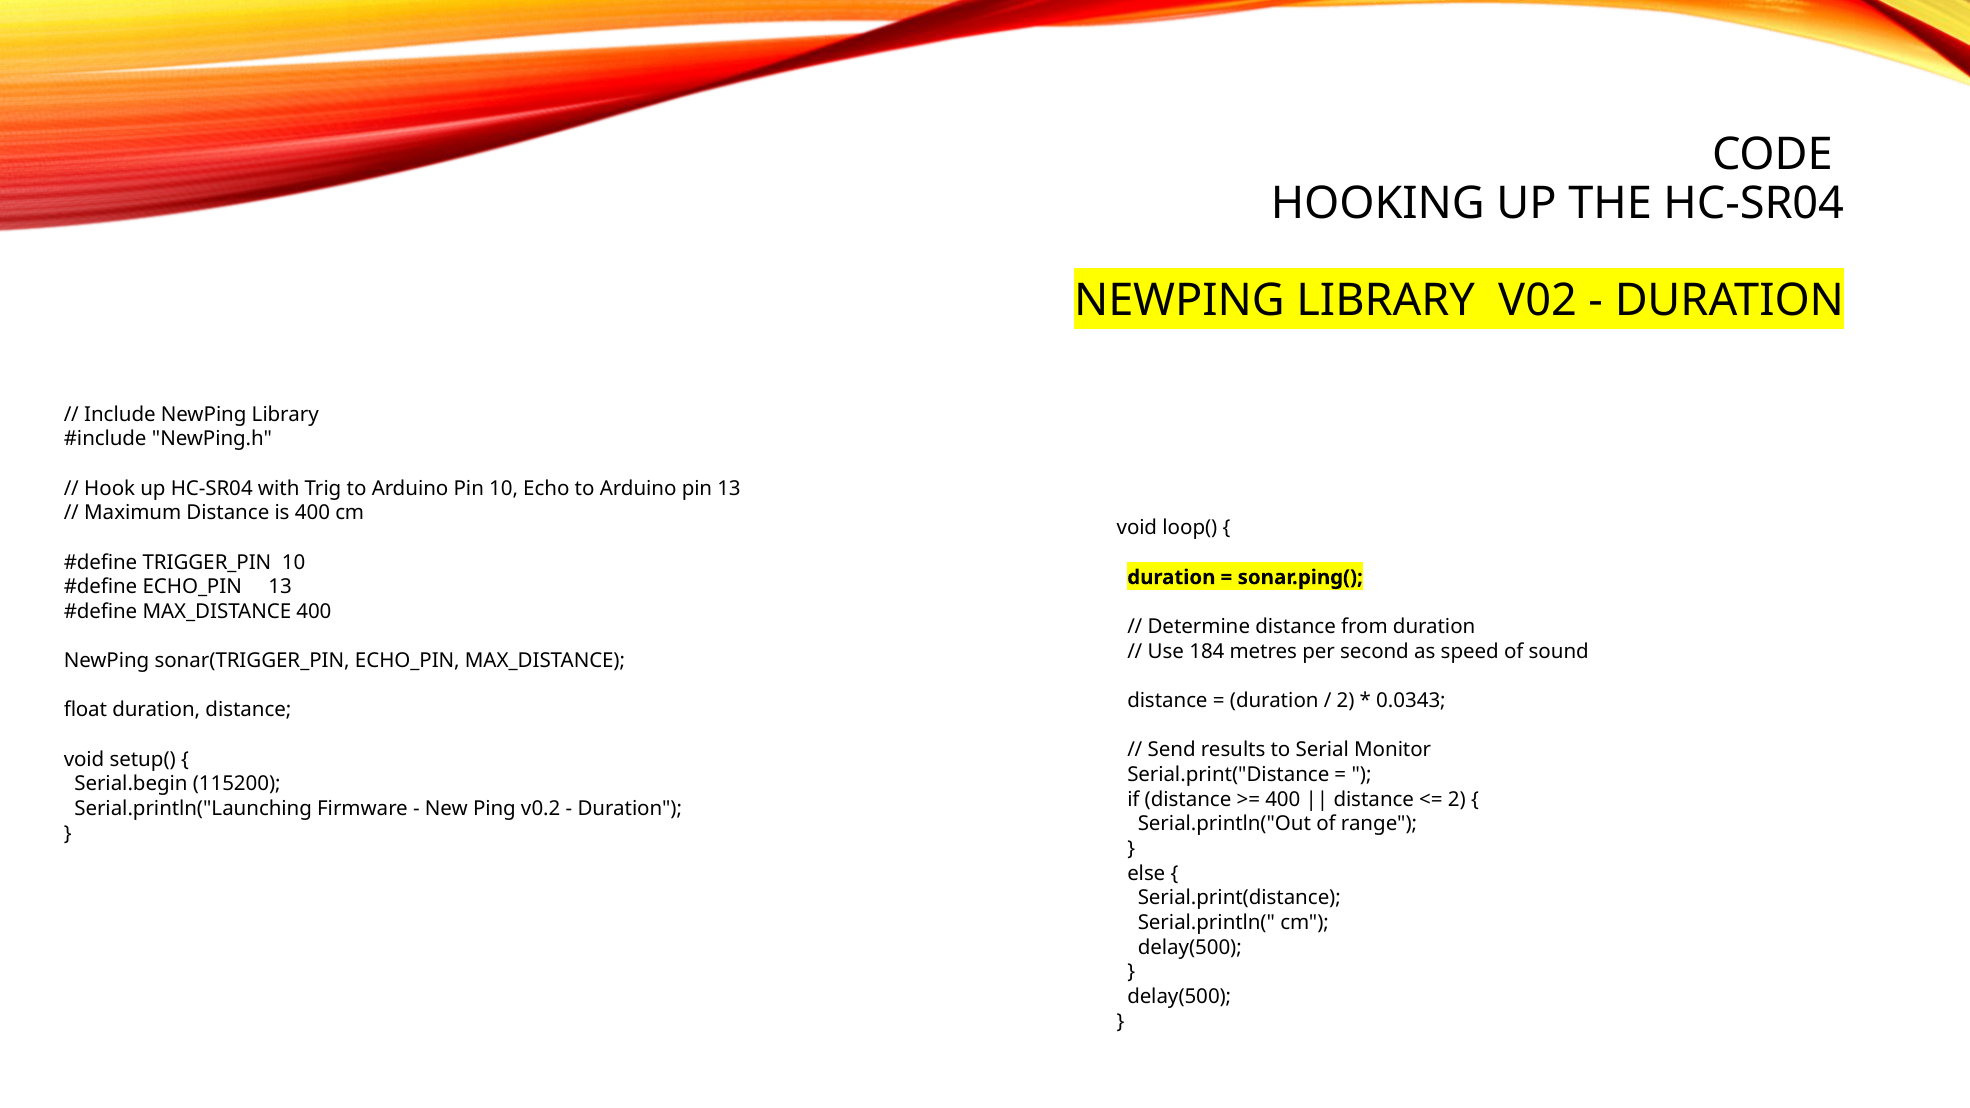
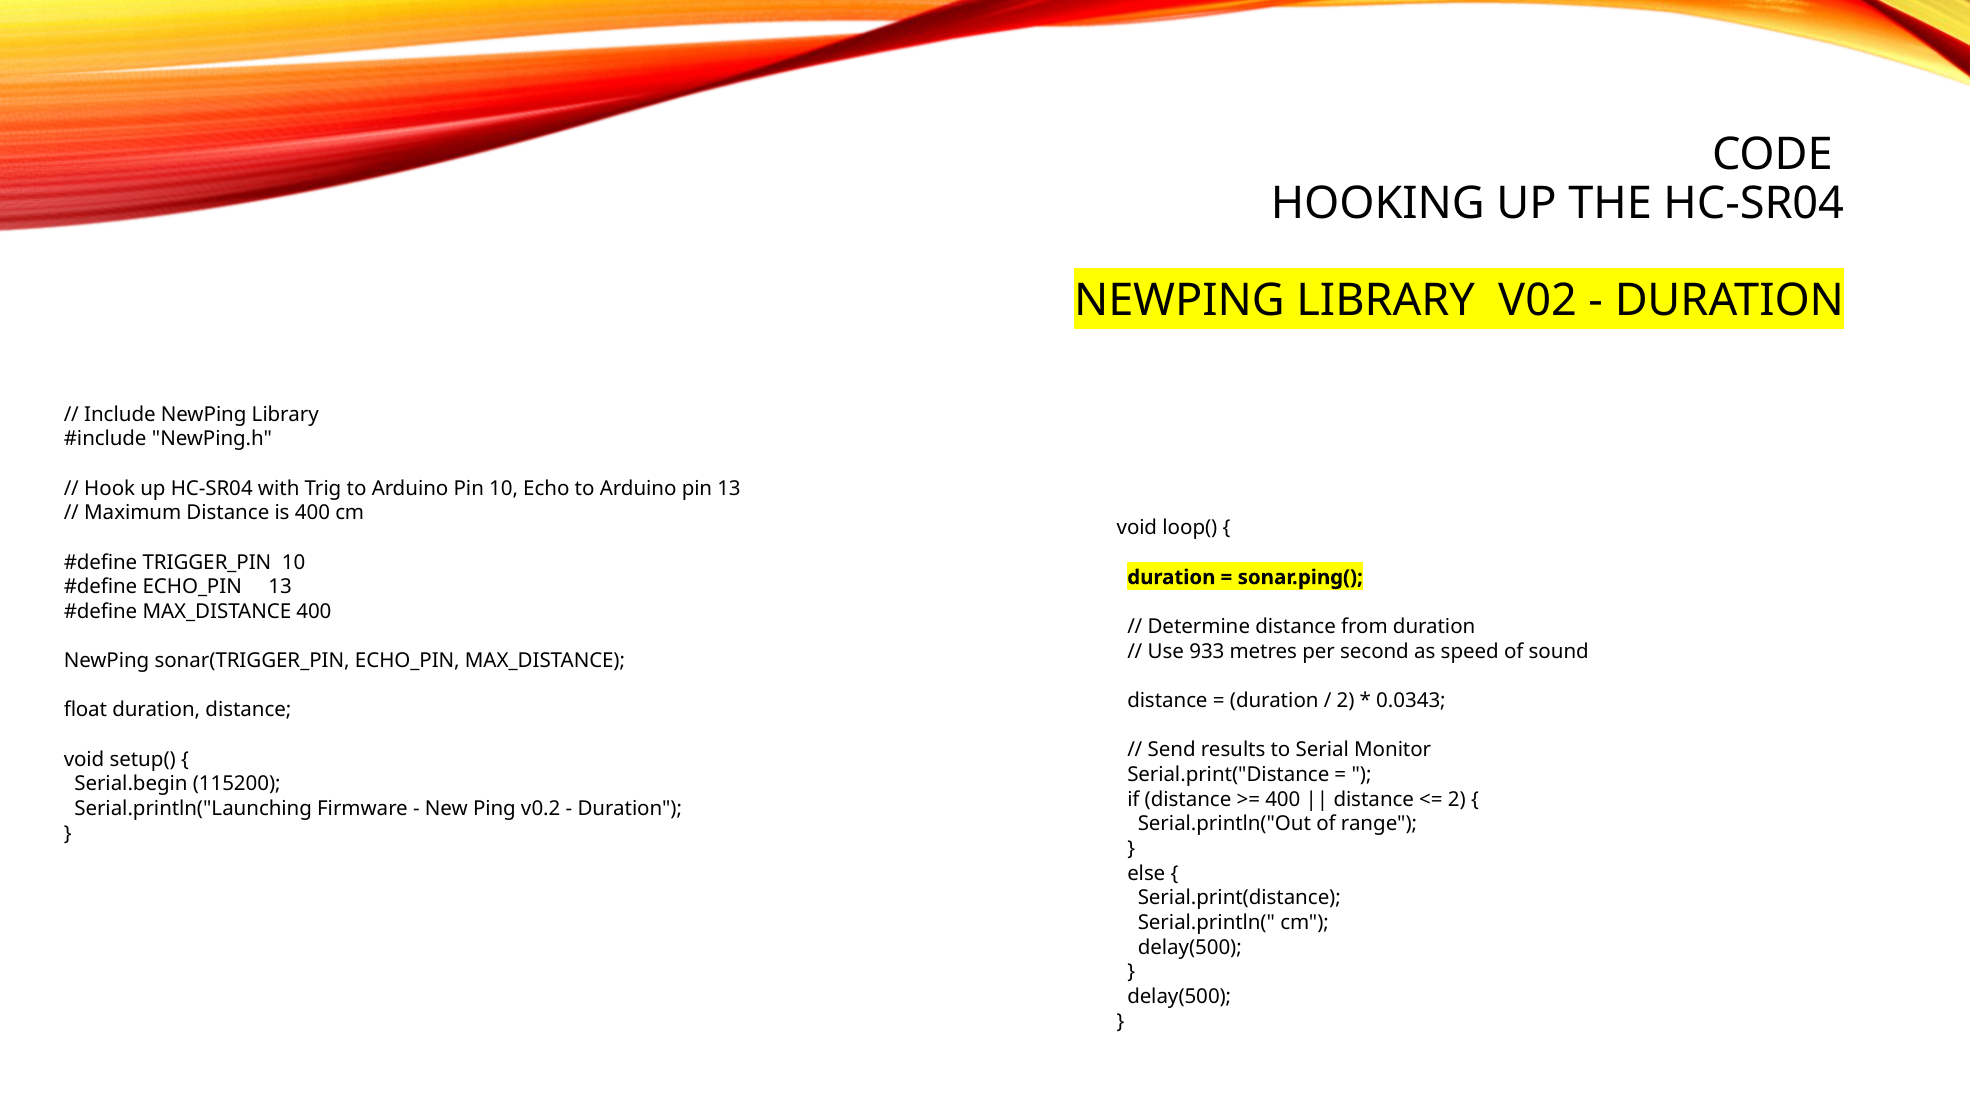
184: 184 -> 933 (1207, 651)
